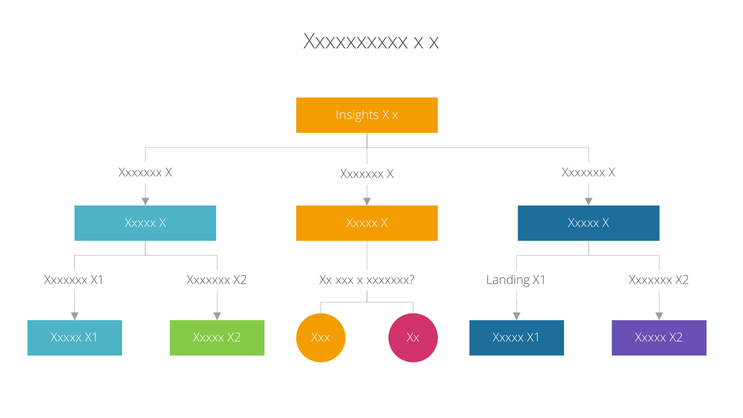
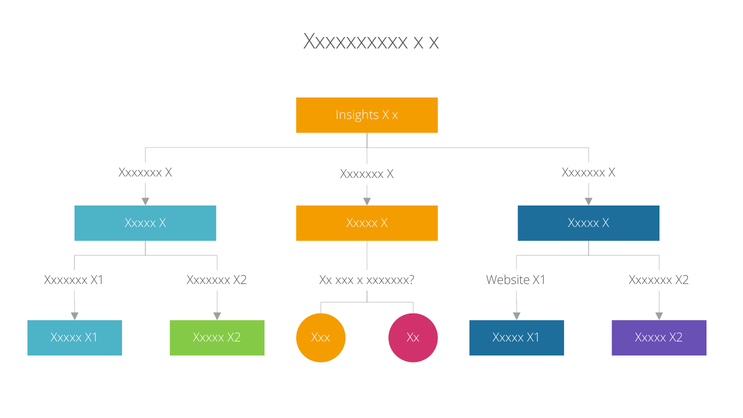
Landing: Landing -> Website (508, 280)
